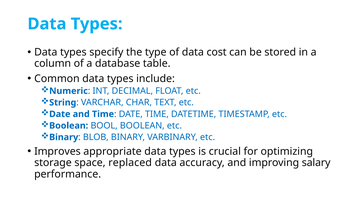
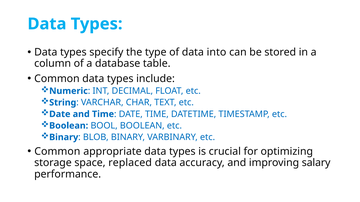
cost: cost -> into (216, 52)
Improves: Improves -> Common (57, 152)
